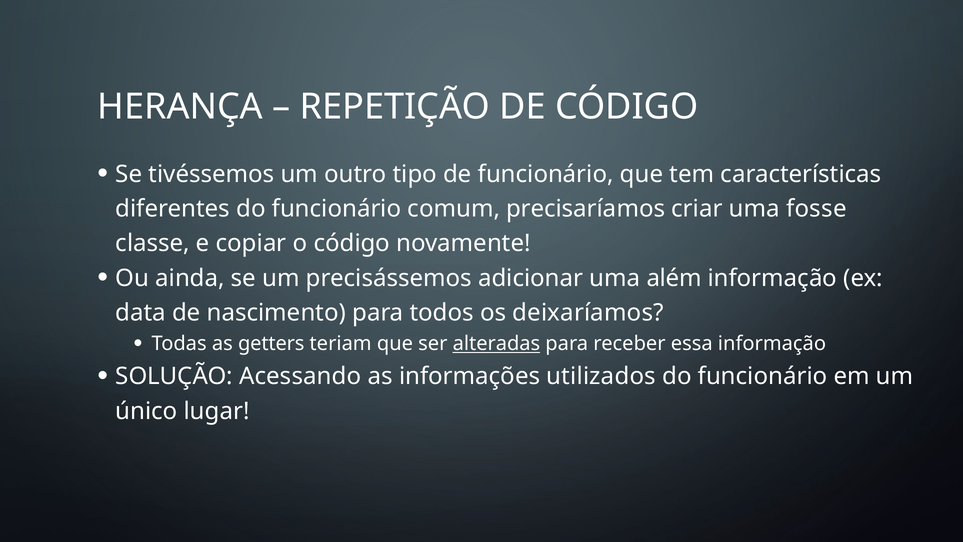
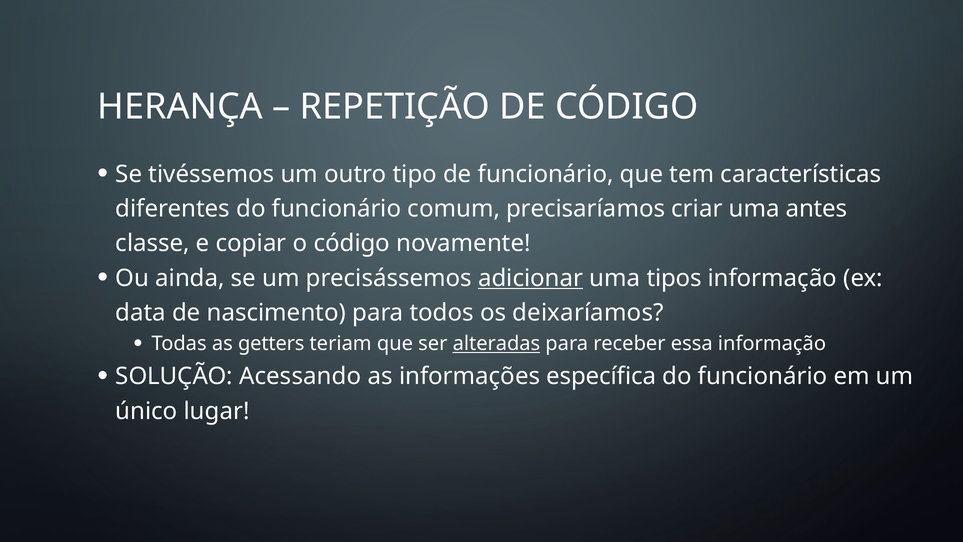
fosse: fosse -> antes (817, 209)
adicionar underline: none -> present (531, 278)
além: além -> tipos (674, 278)
utilizados: utilizados -> específica (601, 376)
